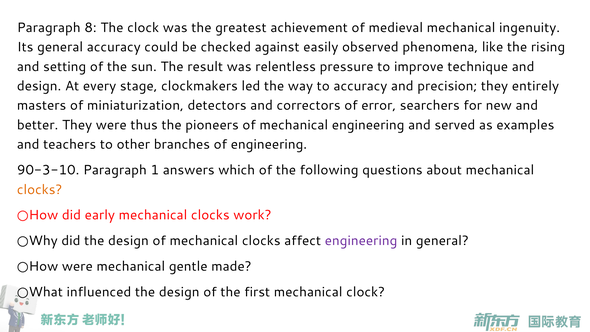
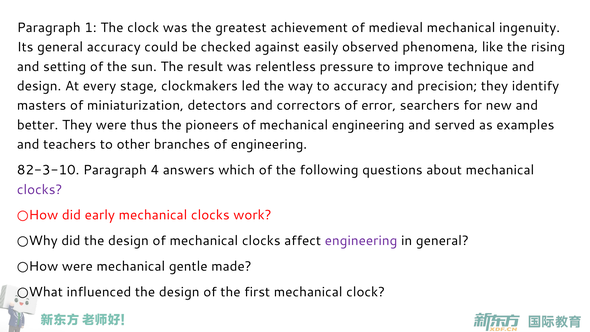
8: 8 -> 1 (91, 28)
entirely: entirely -> identify (535, 86)
90-3-10: 90-3-10 -> 82-3-10 (48, 170)
1: 1 -> 4 (155, 170)
clocks colour: orange -> purple (40, 189)
